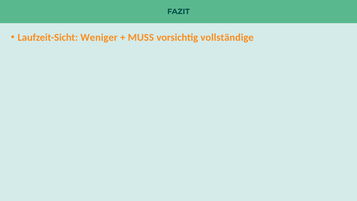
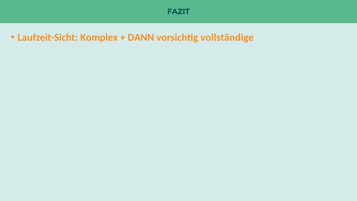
Weniger: Weniger -> Komplex (99, 37)
MUSS: MUSS -> DANN (141, 37)
